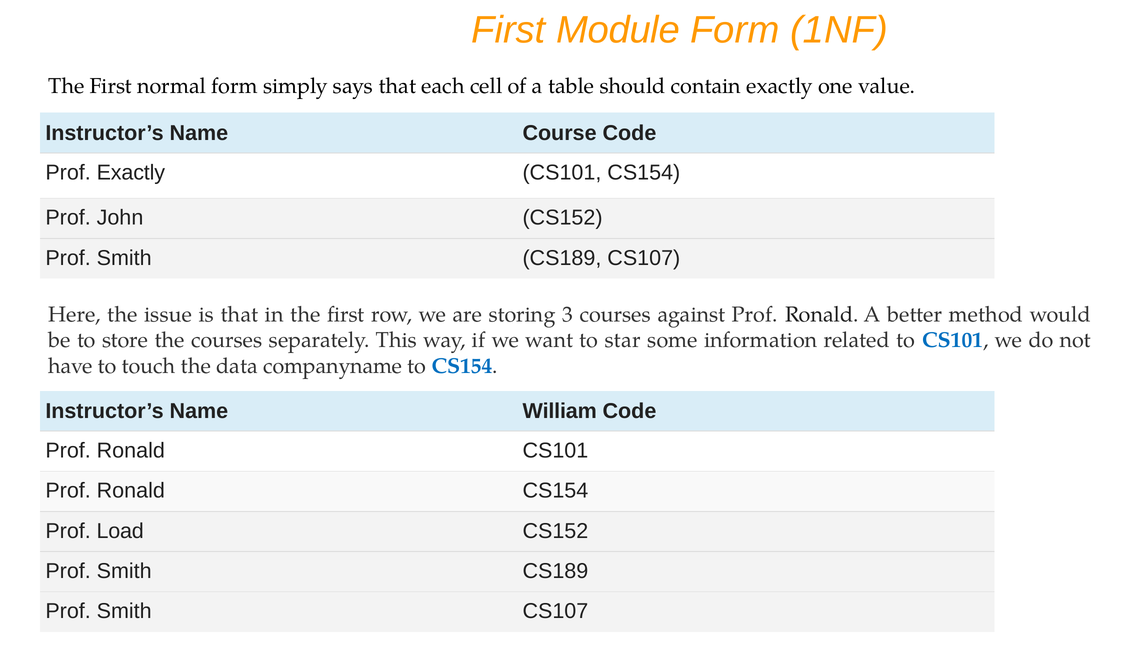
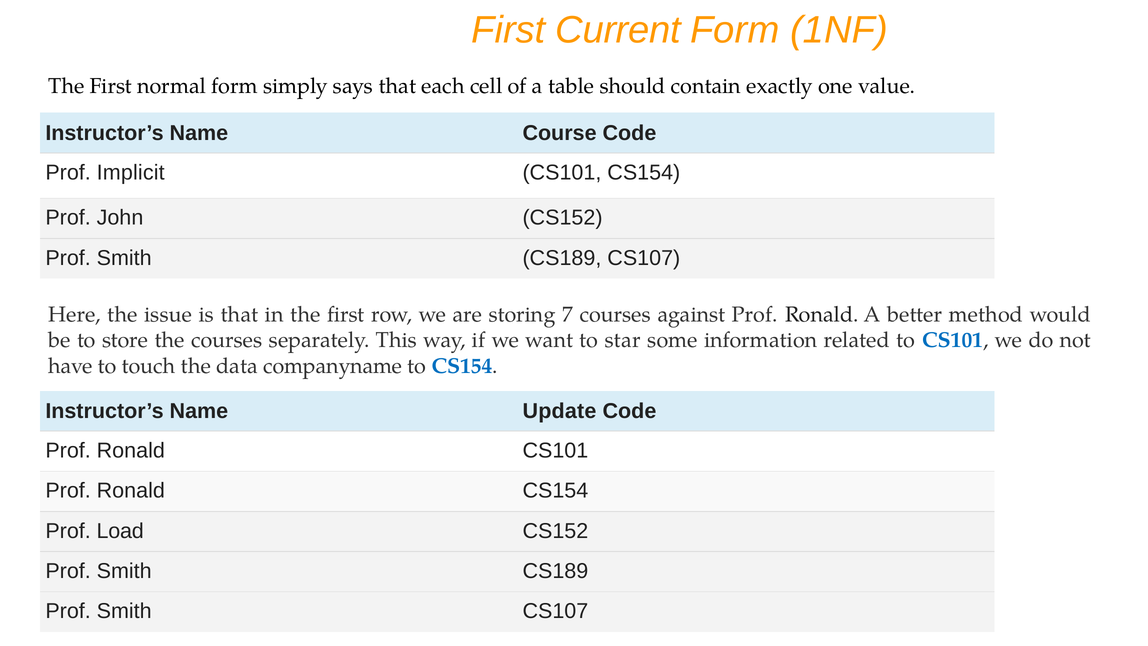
Module: Module -> Current (618, 30)
Prof Exactly: Exactly -> Implicit (131, 172)
3: 3 -> 7 (567, 314)
William: William -> Update (559, 411)
